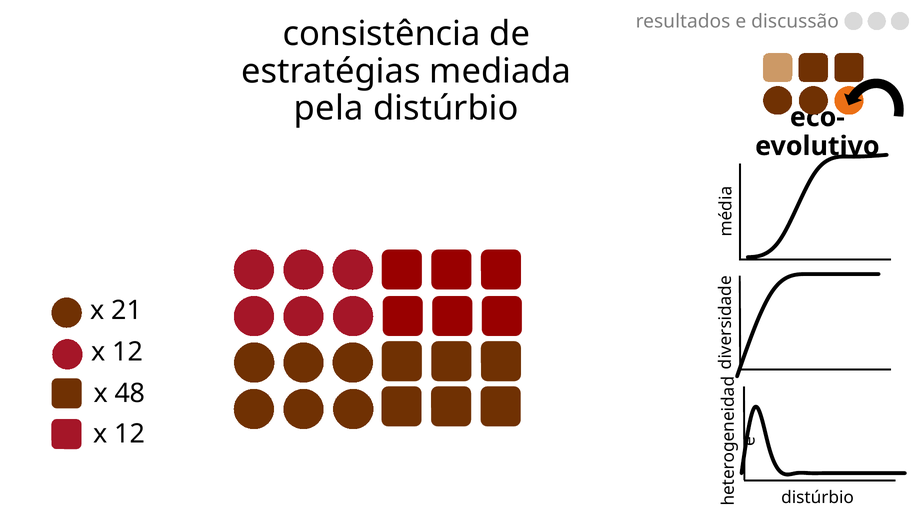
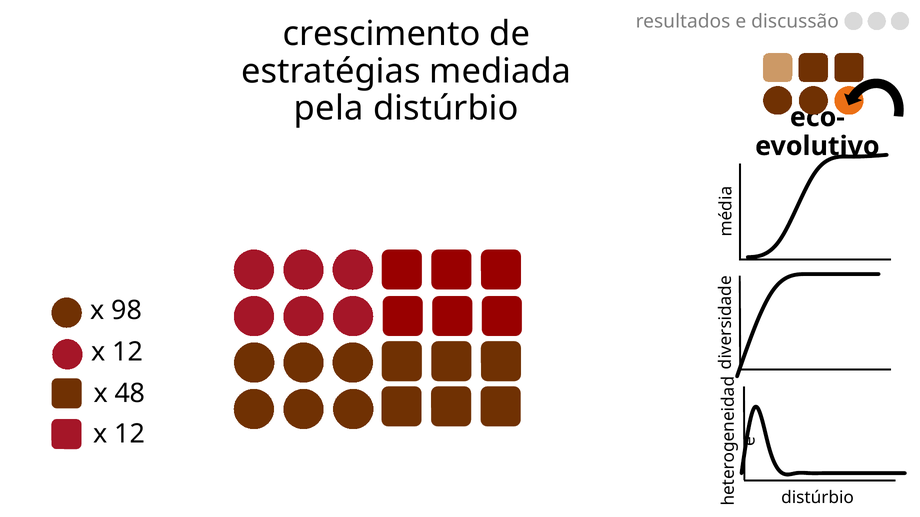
consistência: consistência -> crescimento (381, 34)
21: 21 -> 98 (127, 311)
